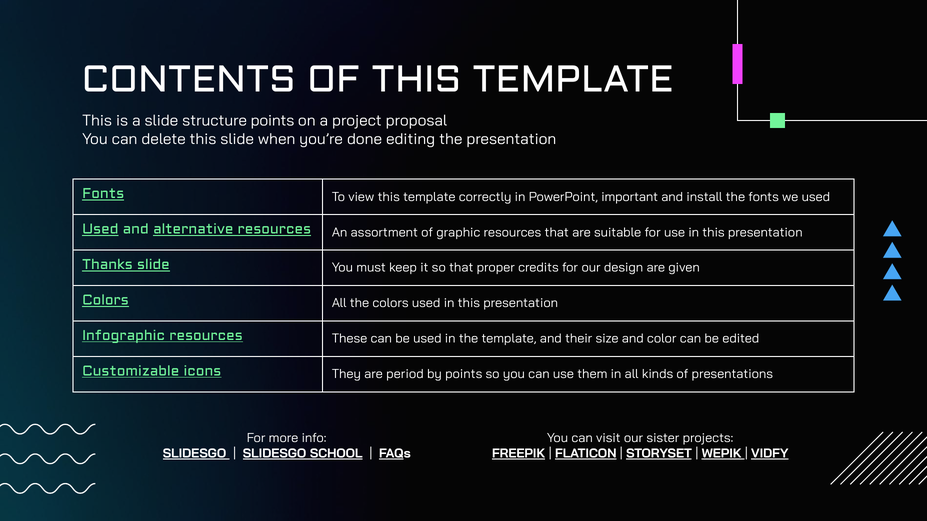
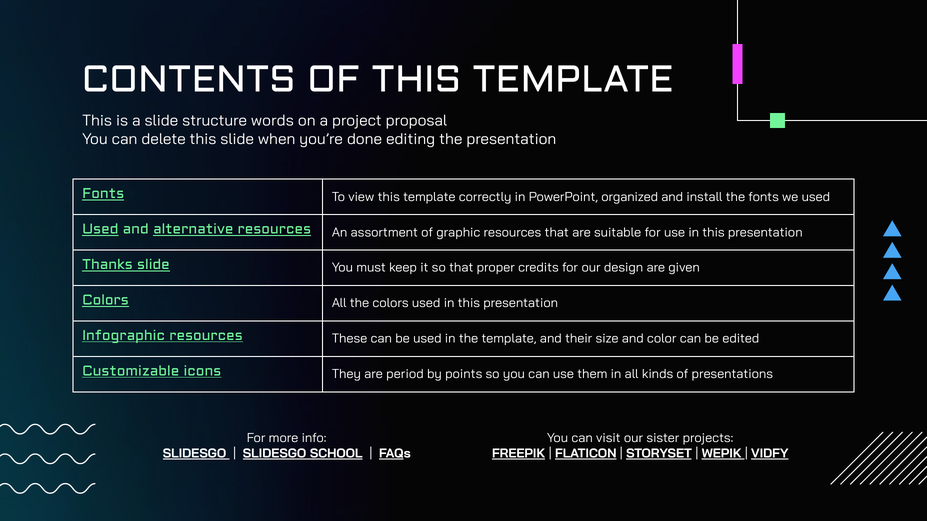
structure points: points -> words (272, 121)
important: important -> organized (630, 197)
